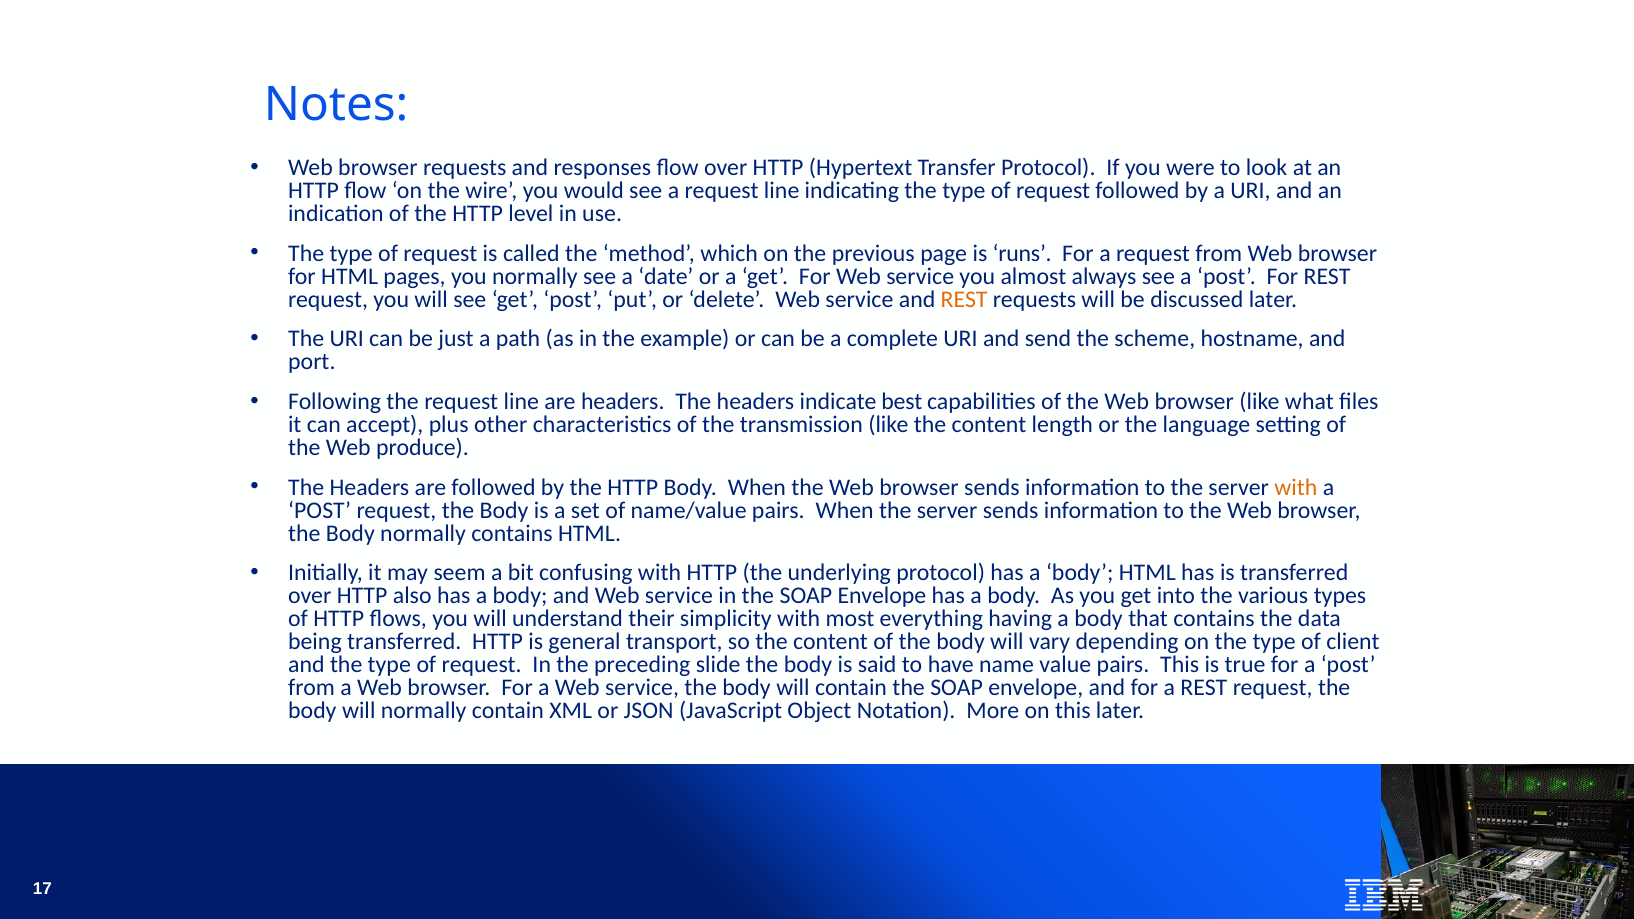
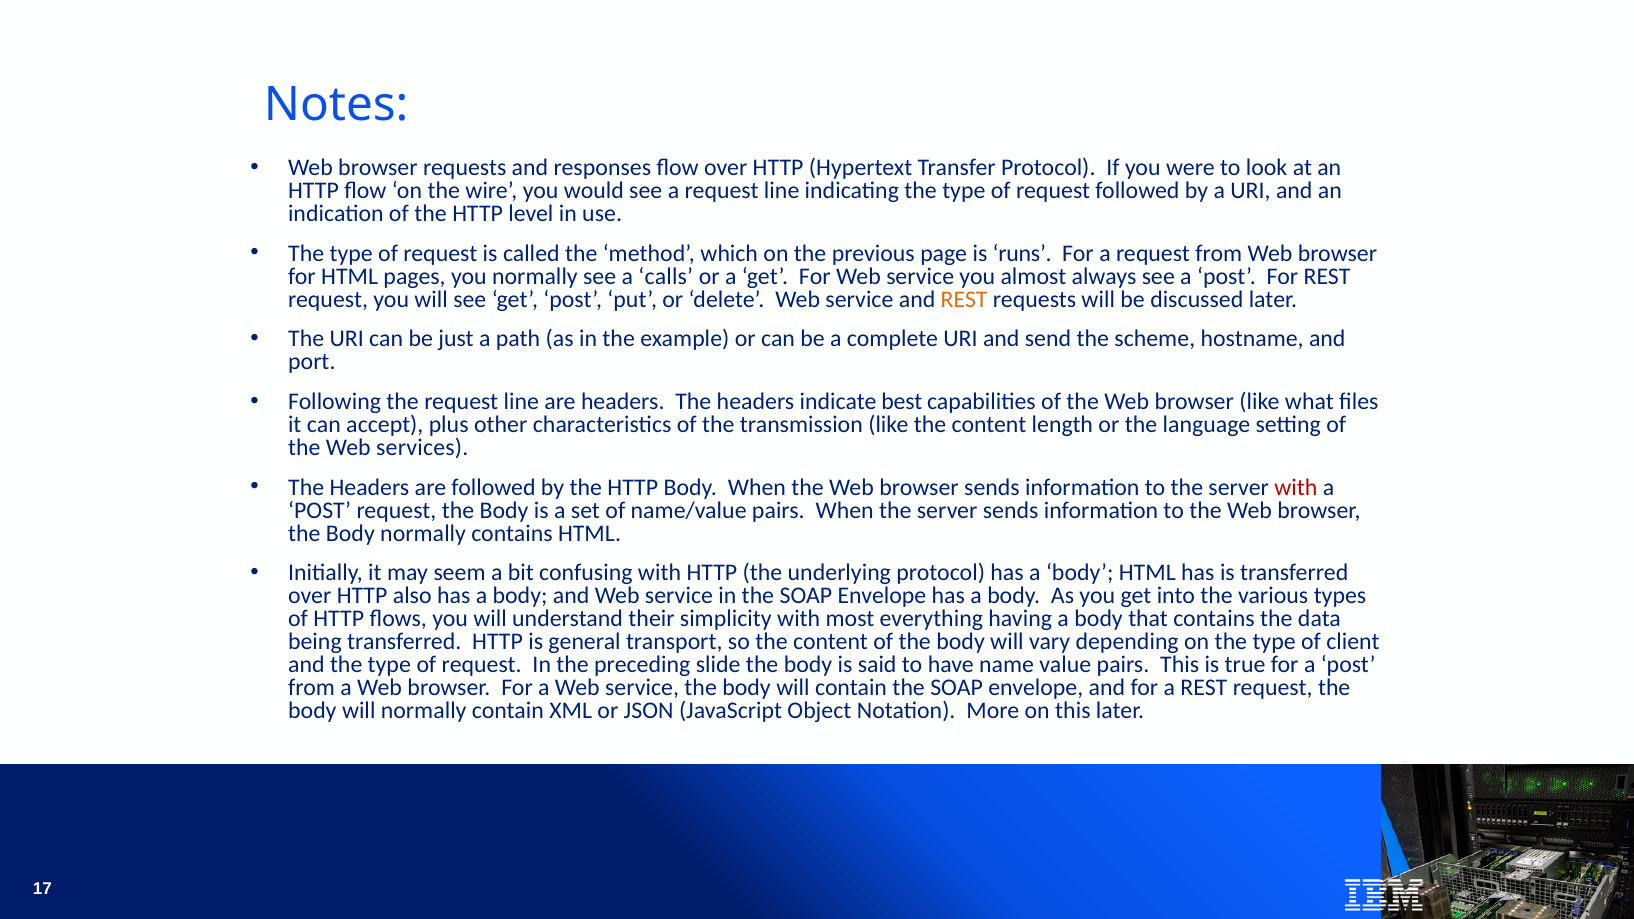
date: date -> calls (666, 276)
produce: produce -> services (422, 448)
with colour: orange -> red (1296, 488)
